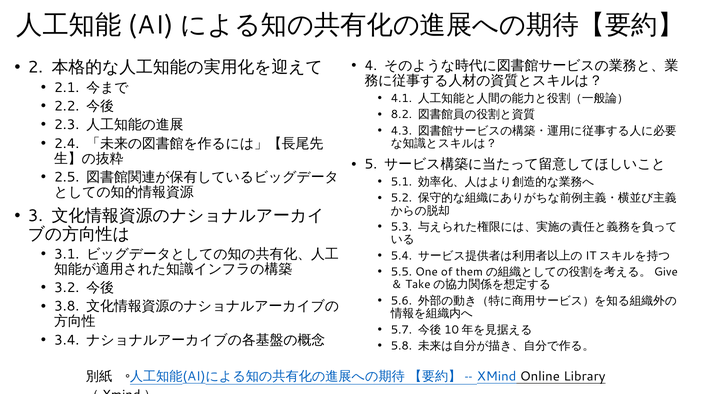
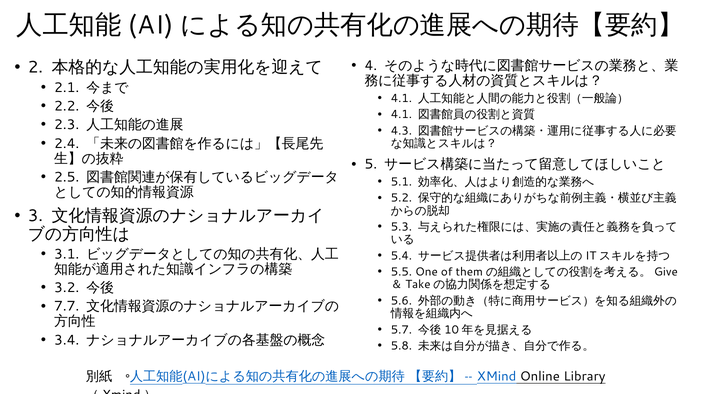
8.2: 8.2 -> 4.1 (401, 115)
3.8: 3.8 -> 7.7 (67, 307)
